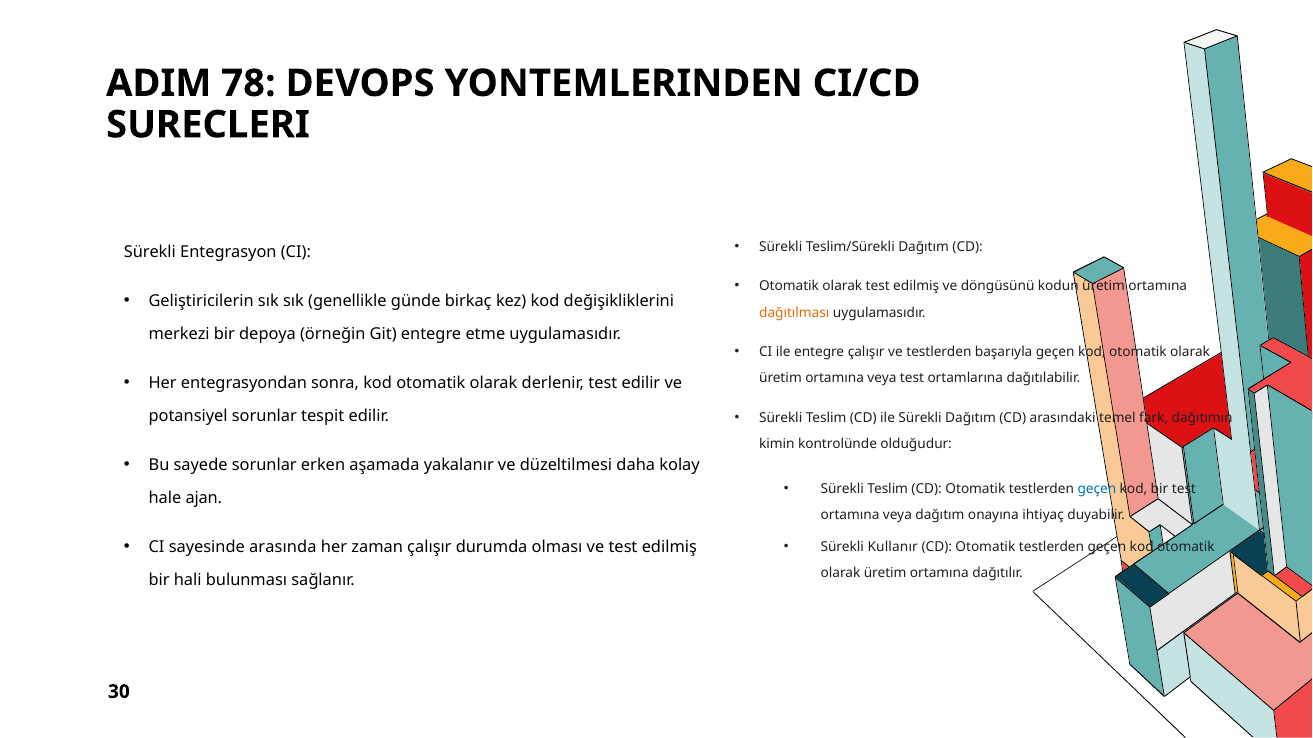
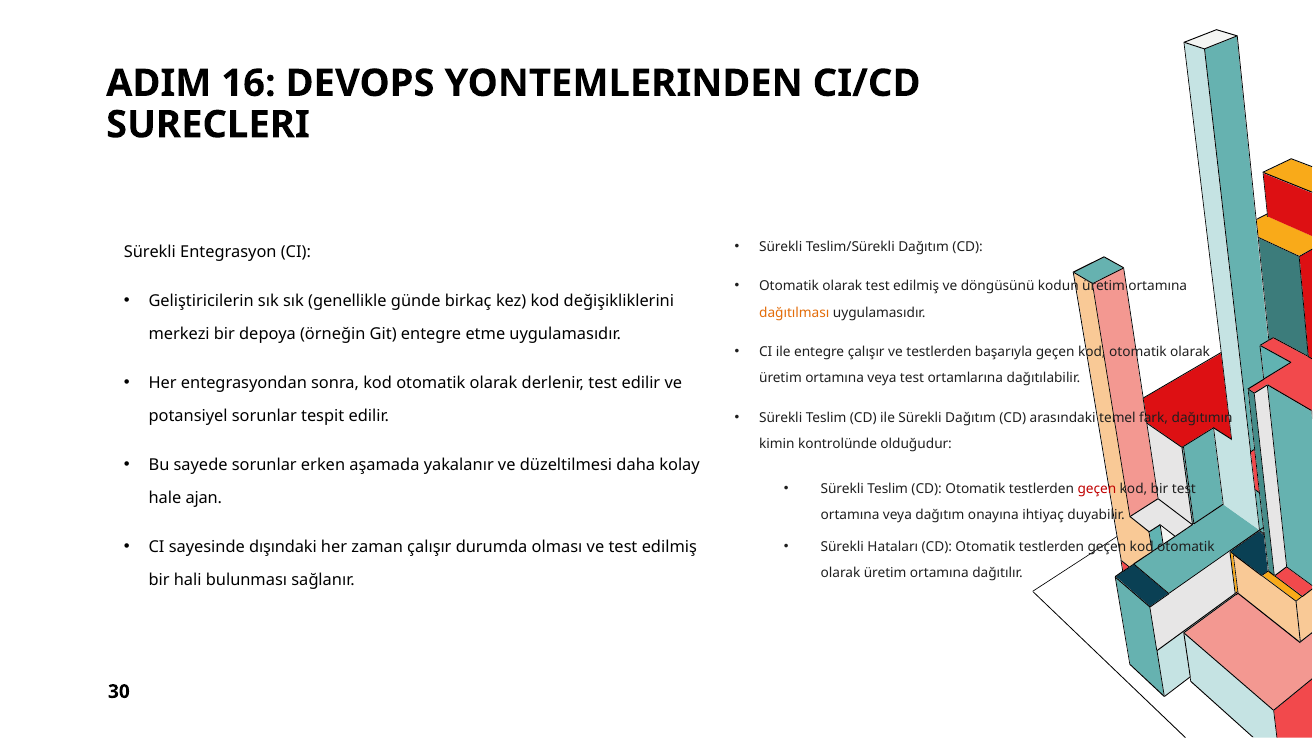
78: 78 -> 16 (248, 83)
geçen colour: blue -> red (1097, 489)
arasında: arasında -> dışındaki (283, 548)
Kullanır: Kullanır -> Hataları (893, 547)
